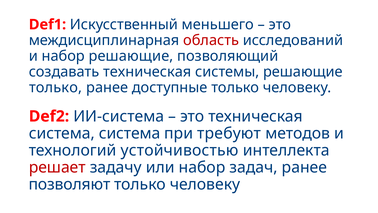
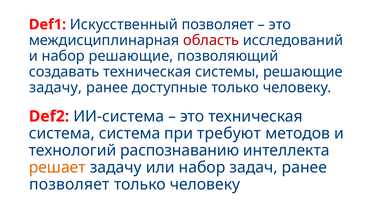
Искусственный меньшего: меньшего -> позволяет (218, 24)
только: только -> задачу (56, 87)
устойчивостью: устойчивостью -> распознаванию (180, 150)
решает colour: red -> orange (57, 167)
позволяют: позволяют -> позволяет (69, 184)
